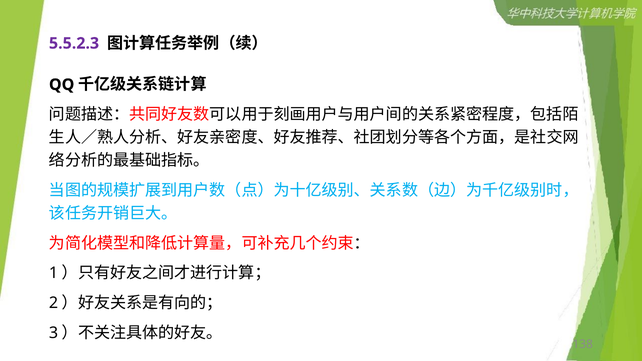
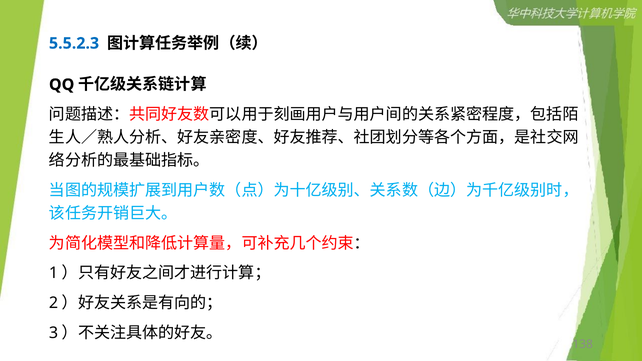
5.5.2.3 colour: purple -> blue (74, 43)
